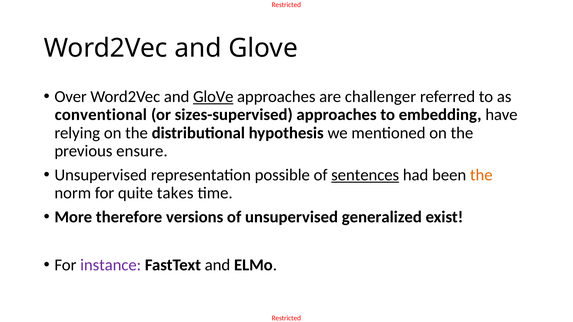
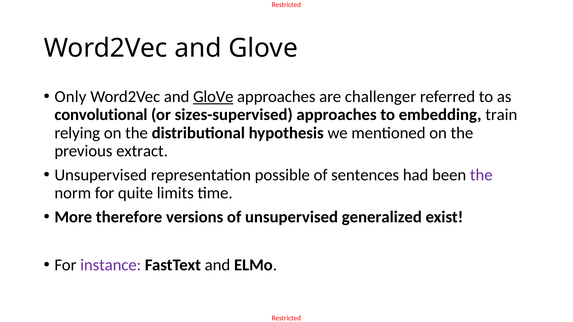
Over: Over -> Only (70, 97)
conventional: conventional -> convolutional (101, 115)
have: have -> train (501, 115)
ensure: ensure -> extract (142, 151)
sentences underline: present -> none (365, 175)
the colour: orange -> purple (481, 175)
takes: takes -> limits (175, 193)
